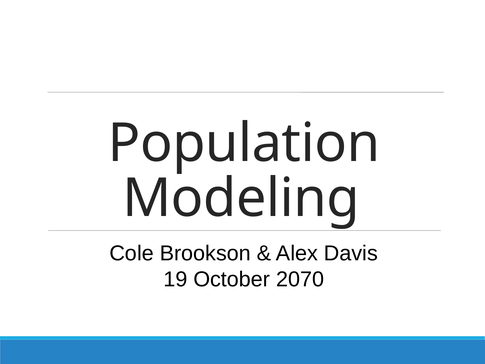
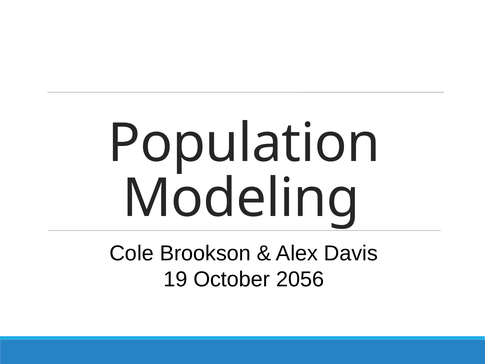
2070: 2070 -> 2056 (300, 279)
